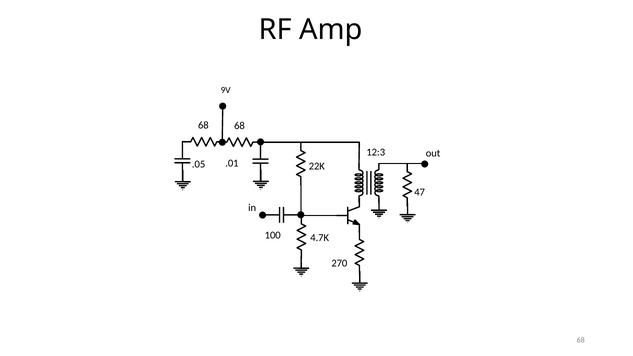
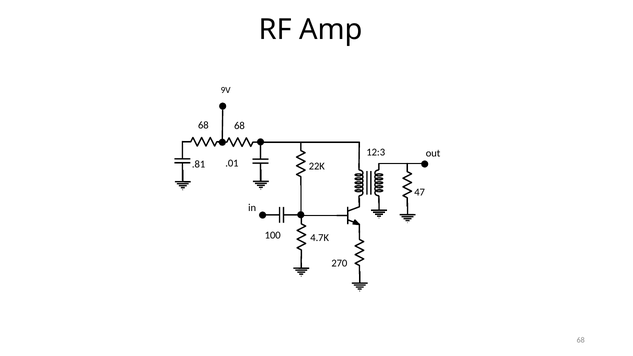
.05: .05 -> .81 (199, 164)
